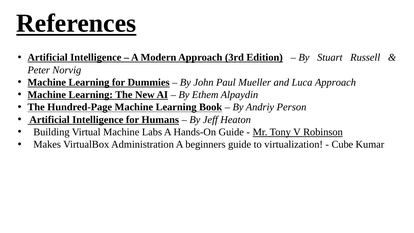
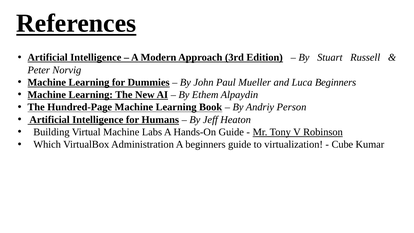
Luca Approach: Approach -> Beginners (336, 82)
Makes: Makes -> Which (47, 144)
